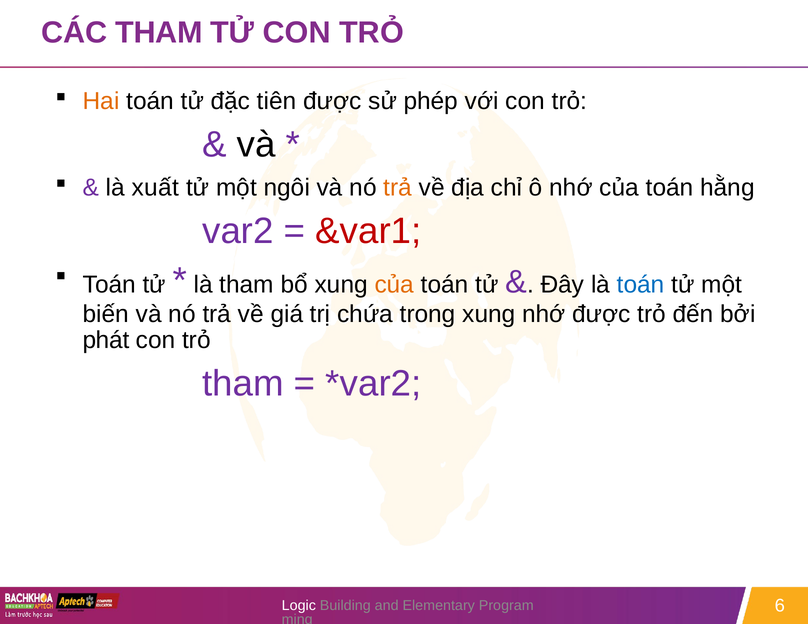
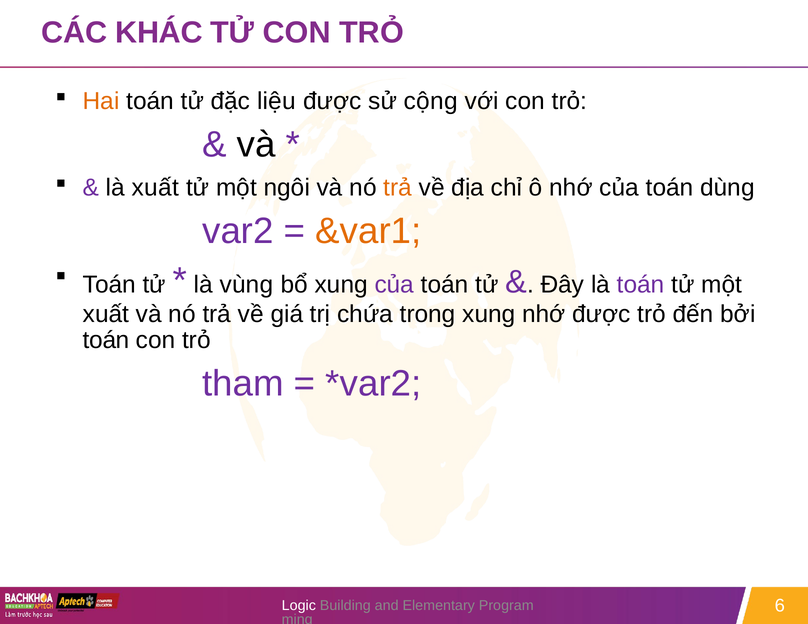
CÁC THAM: THAM -> KHÁC (159, 33)
tiên: tiên -> liệu (277, 101)
phép: phép -> cộng (431, 101)
hằng: hằng -> dùng (727, 188)
&var1 colour: red -> orange (368, 231)
là tham: tham -> vùng (247, 285)
của colour: orange -> purple (394, 285)
toán colour: blue -> purple (641, 285)
biến: biến -> xuất (106, 314)
phát: phát -> toán (106, 341)
